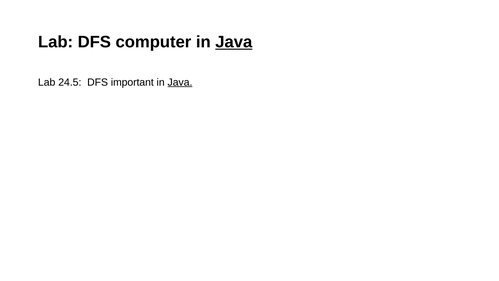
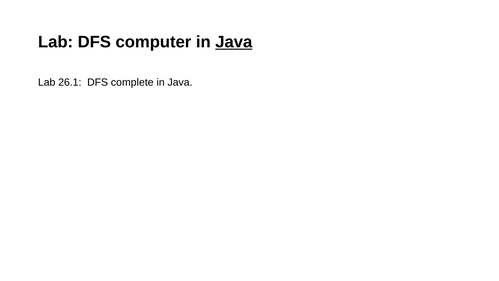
24.5: 24.5 -> 26.1 (70, 82)
important: important -> complete (132, 82)
Java underline: present -> none (180, 82)
